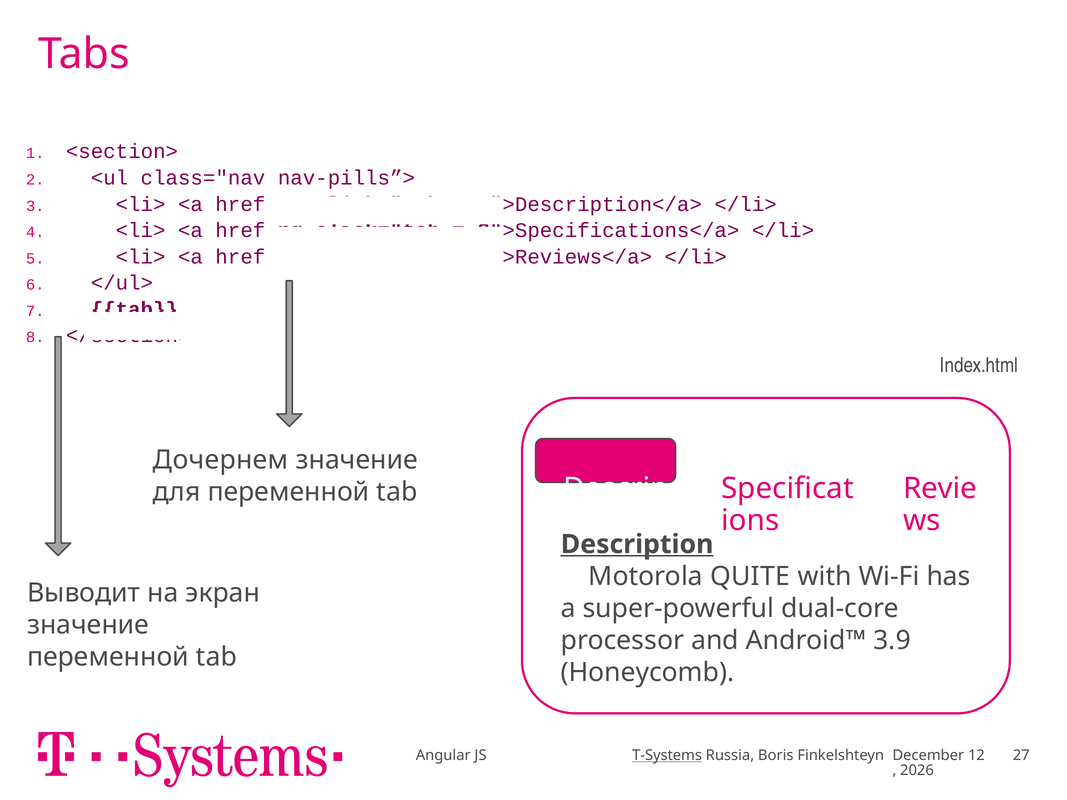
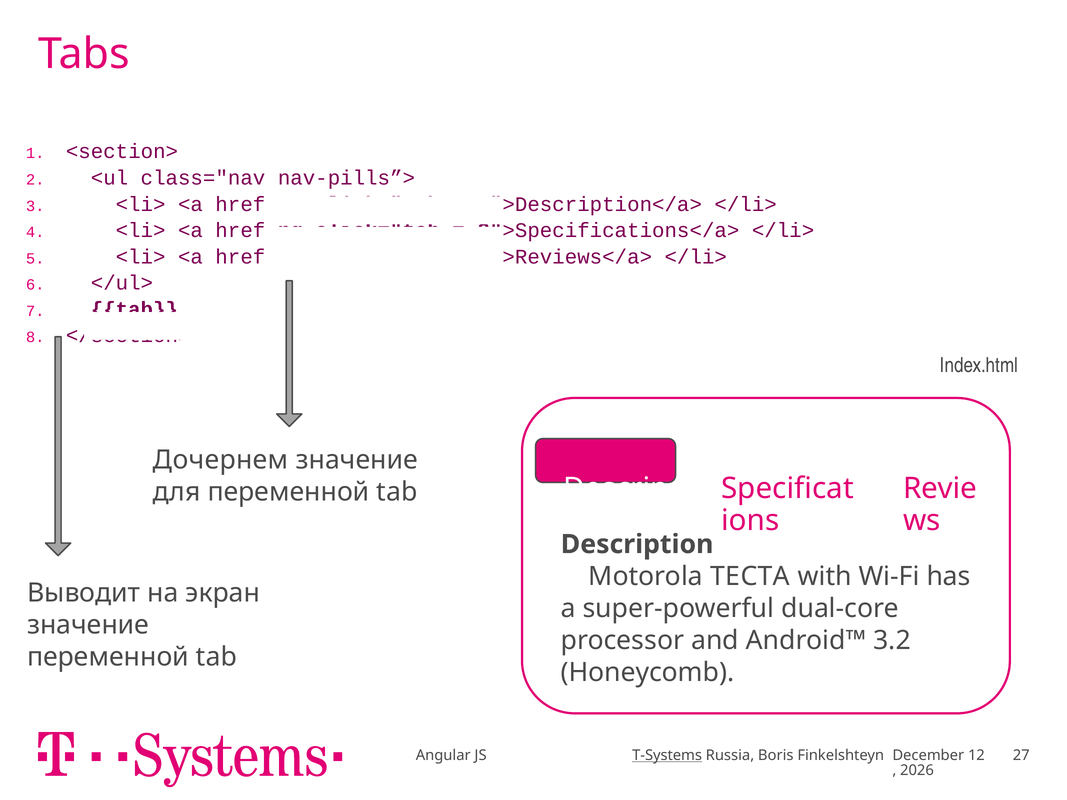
Description underline: present -> none (637, 544)
QUITE: QUITE -> ТЕСТА (750, 576)
3.9: 3.9 -> 3.2 (892, 641)
